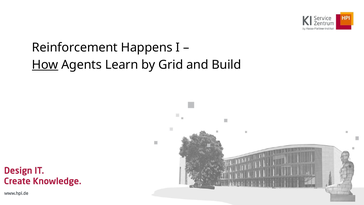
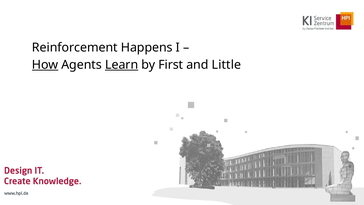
Learn underline: none -> present (122, 65)
Grid: Grid -> First (171, 65)
Build: Build -> Little (226, 65)
